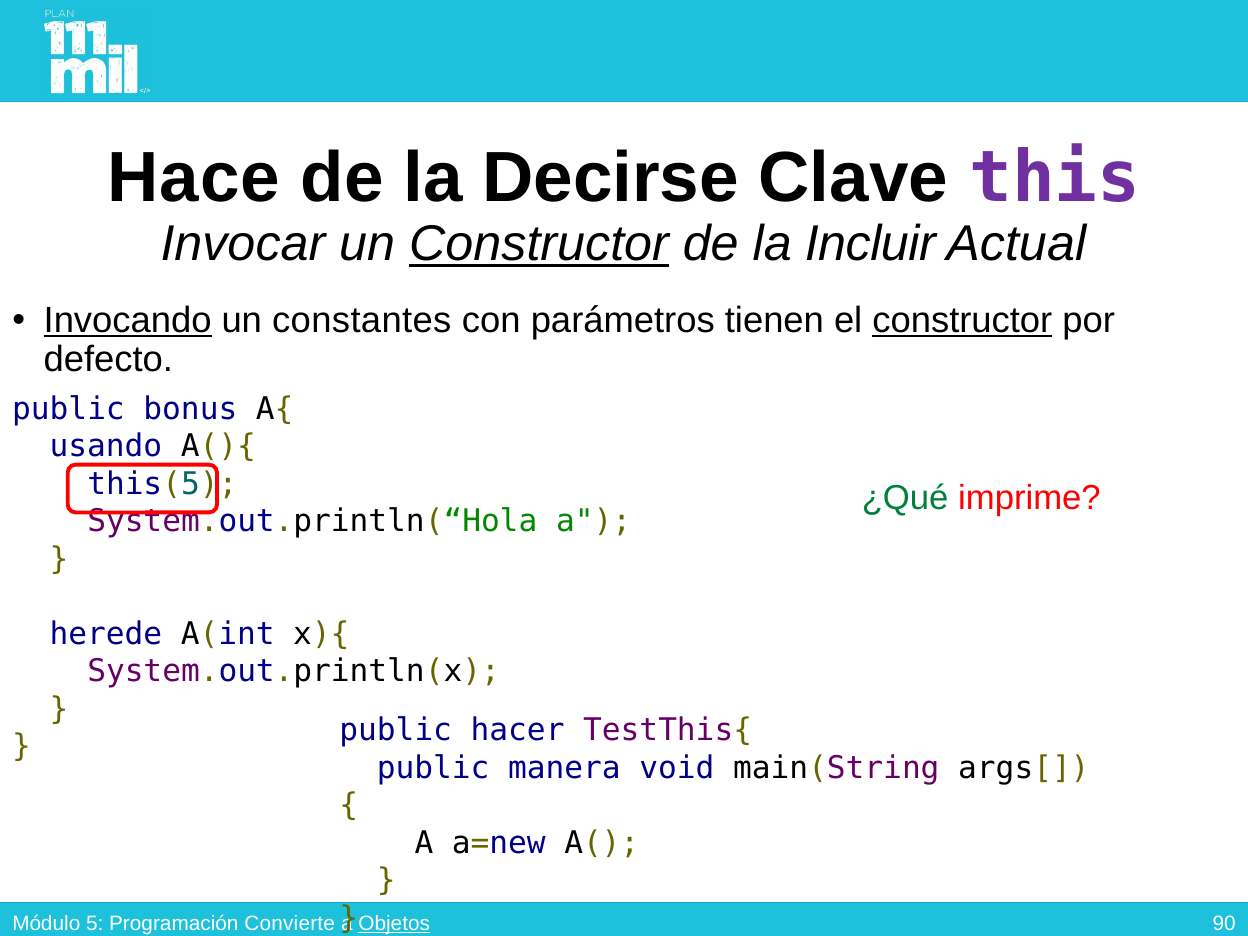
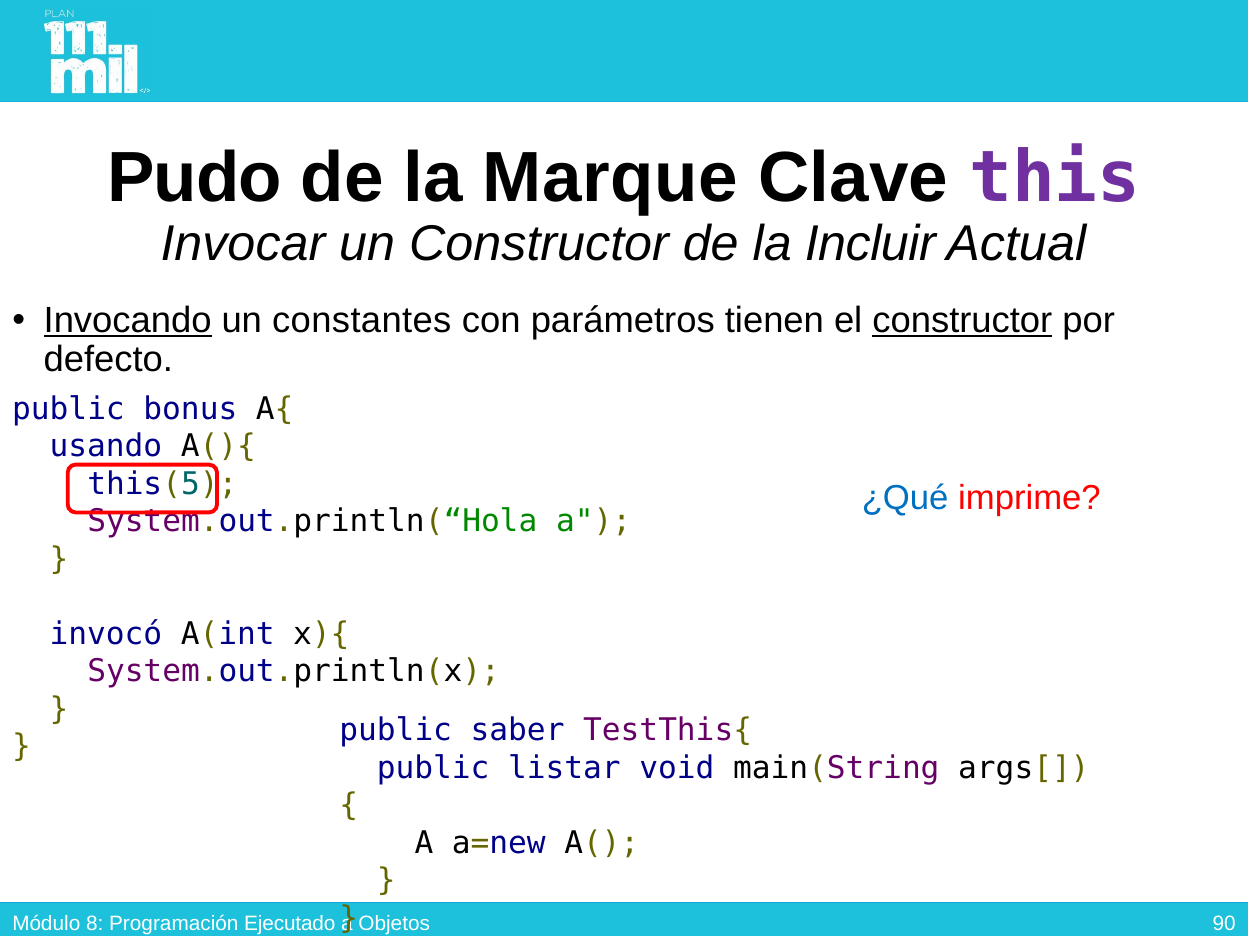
Hace: Hace -> Pudo (195, 178)
Decirse: Decirse -> Marque (610, 178)
Constructor underline: present -> none (539, 244)
¿Qué colour: green -> blue (905, 498)
herede: herede -> invocó (106, 634)
hacer: hacer -> saber (518, 731)
manera: manera -> listar (564, 768)
5: 5 -> 8 (95, 924)
Convierte: Convierte -> Ejecutado (290, 924)
Objetos underline: present -> none (394, 924)
